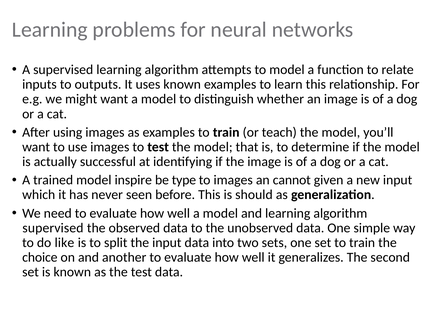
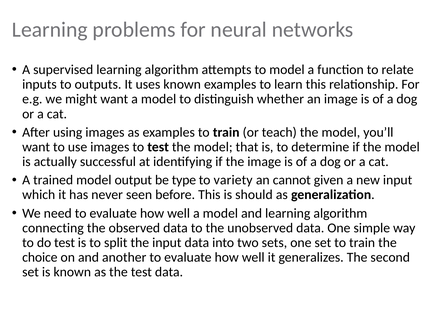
inspire: inspire -> output (133, 180)
to images: images -> variety (233, 180)
supervised: supervised -> connecting (53, 228)
do like: like -> test (65, 243)
